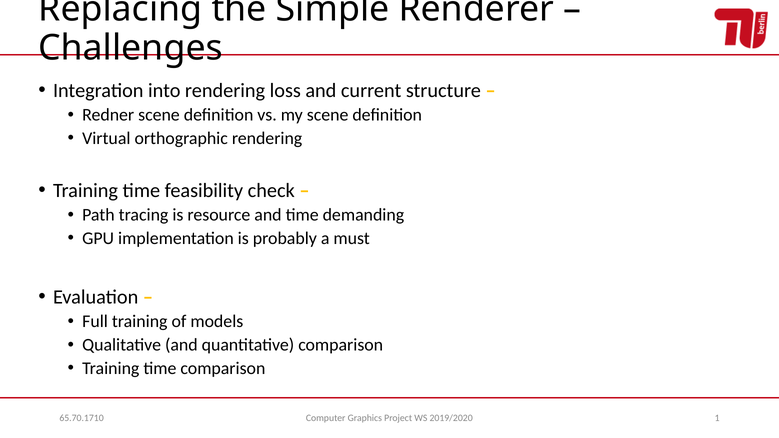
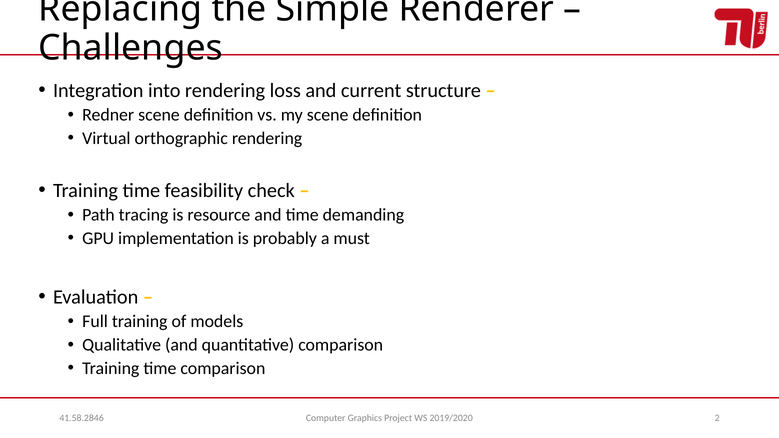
1: 1 -> 2 (717, 418)
65.70.1710: 65.70.1710 -> 41.58.2846 (82, 418)
